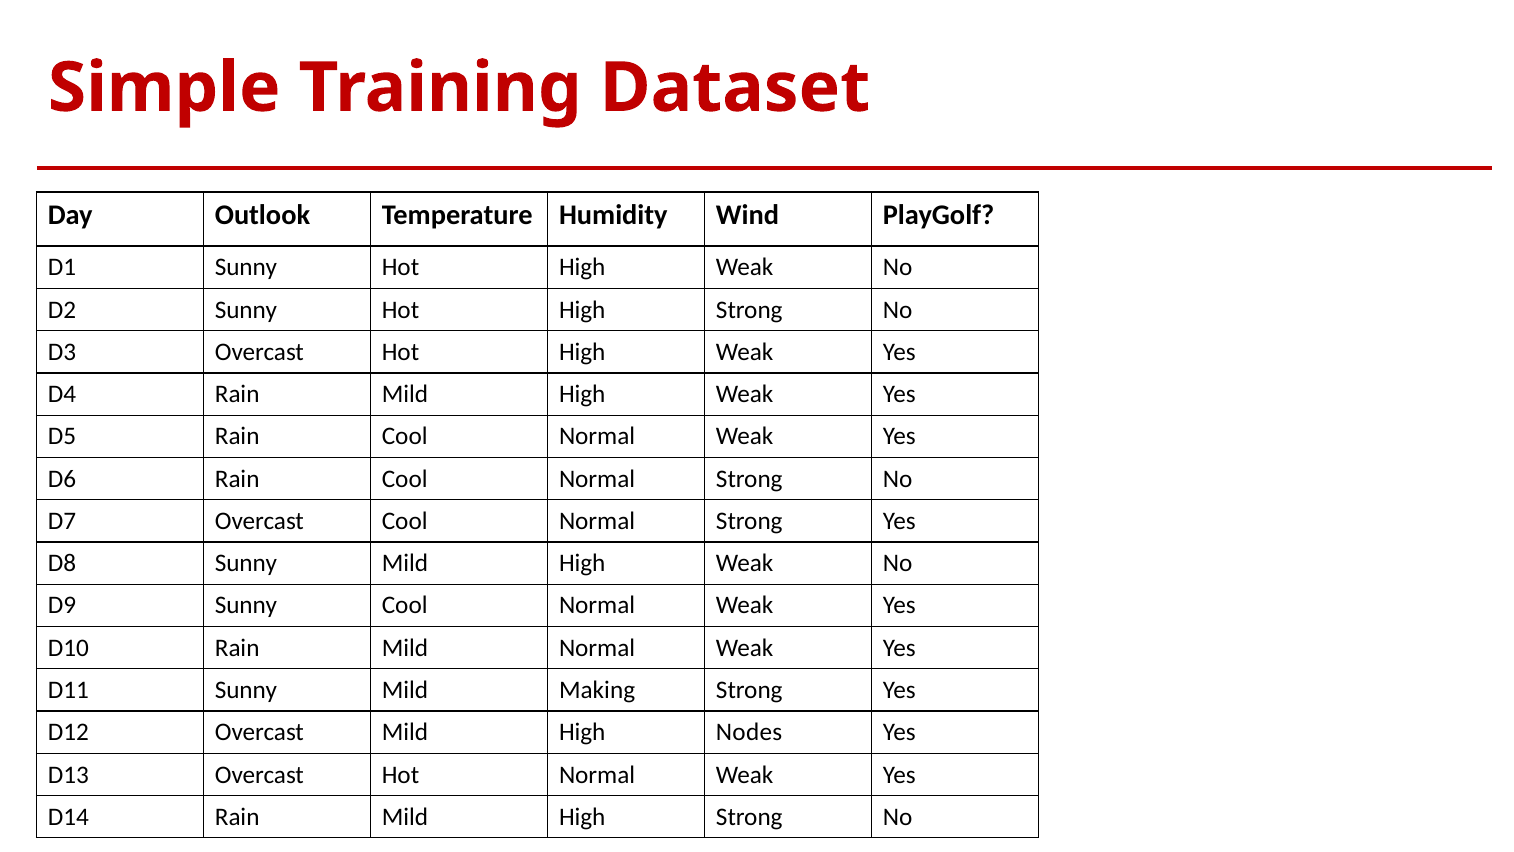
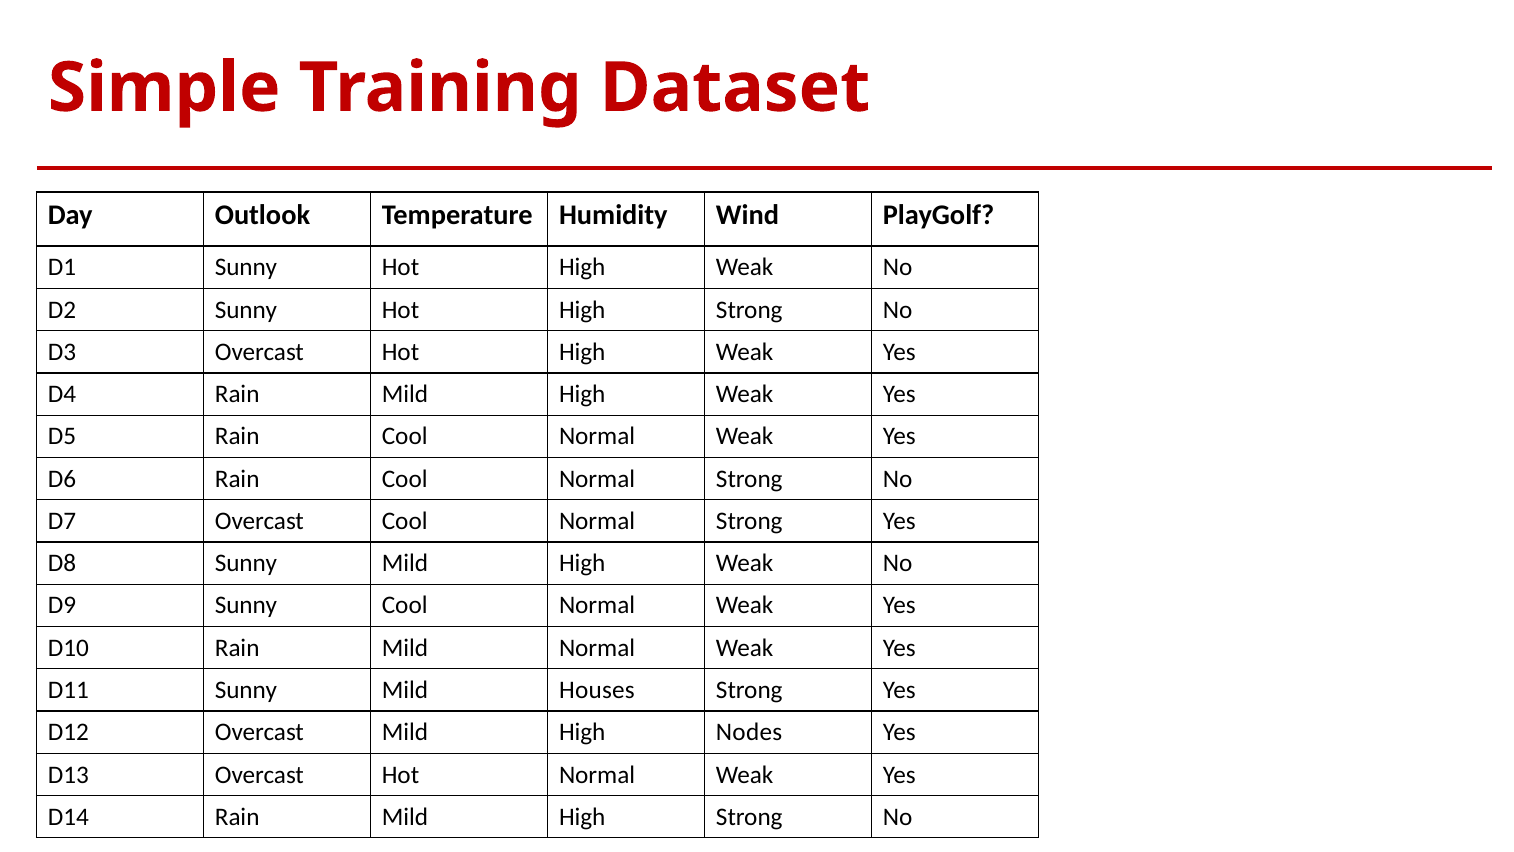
Making: Making -> Houses (597, 690)
